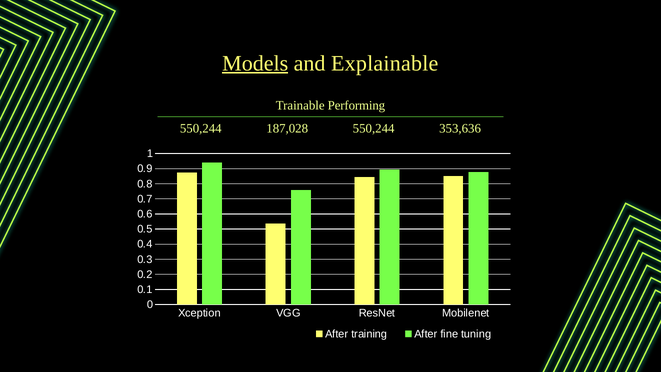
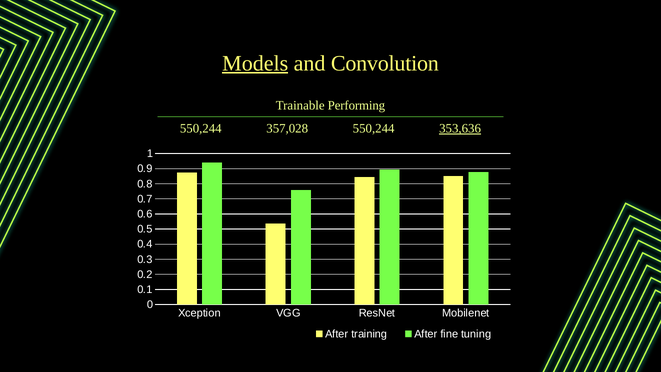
Explainable: Explainable -> Convolution (385, 63)
187,028: 187,028 -> 357,028 (287, 128)
353,636 underline: none -> present (460, 128)
